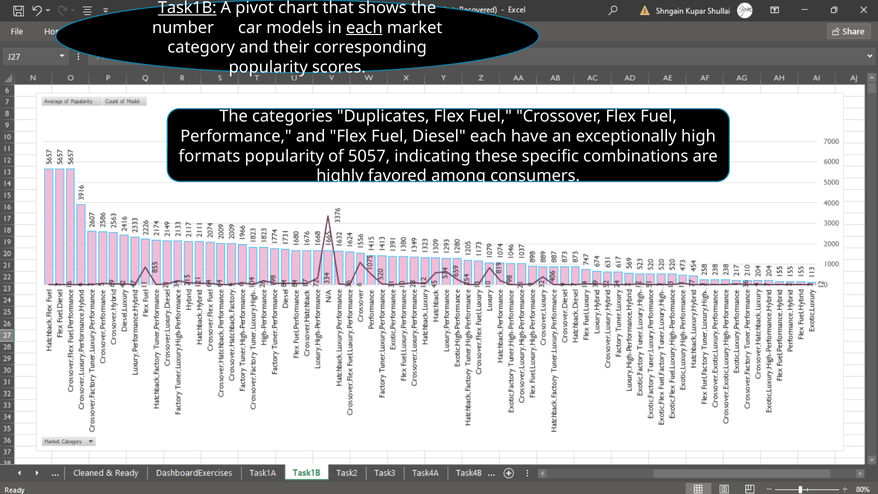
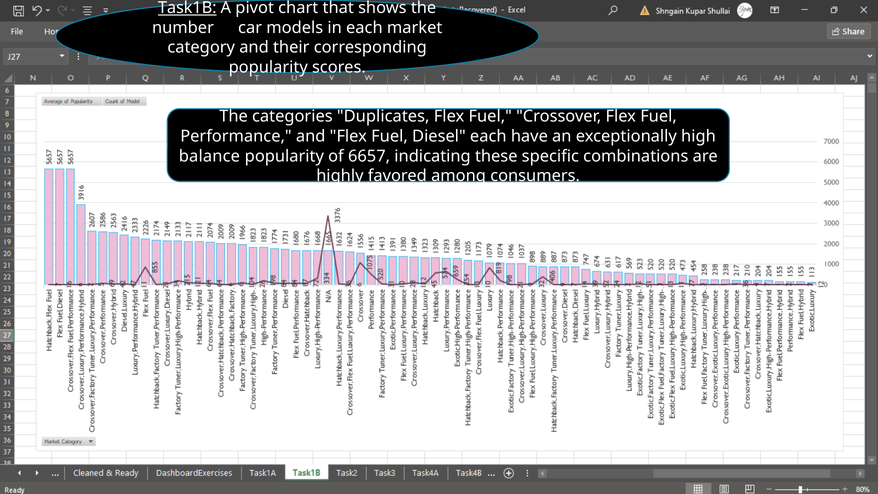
each underline: present -> none (364, 28)
formats: formats -> balance (209, 156)
5057: 5057 -> 6657 (369, 156)
